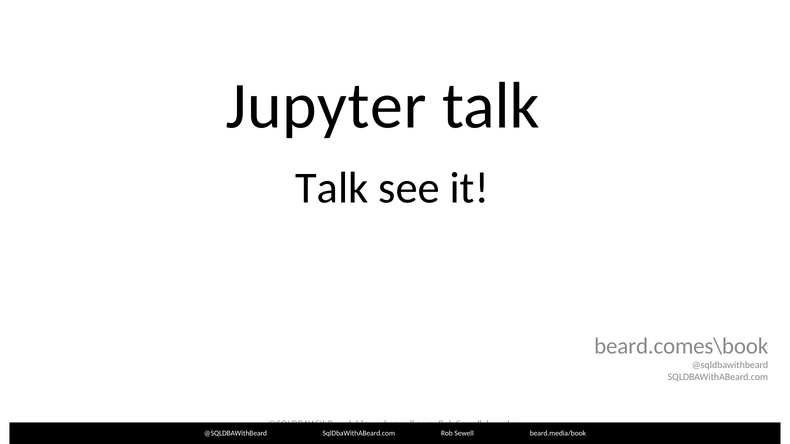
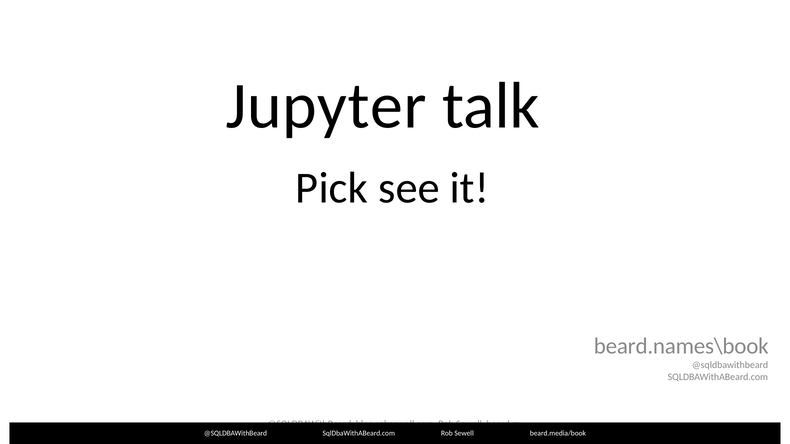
Talk: Talk -> Pick (332, 188)
beard.comes\book: beard.comes\book -> beard.names\book (681, 347)
